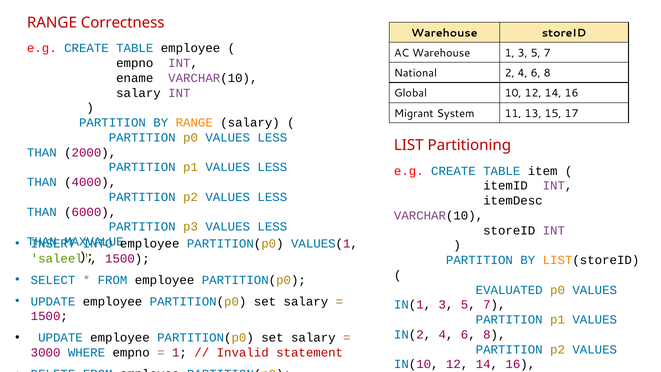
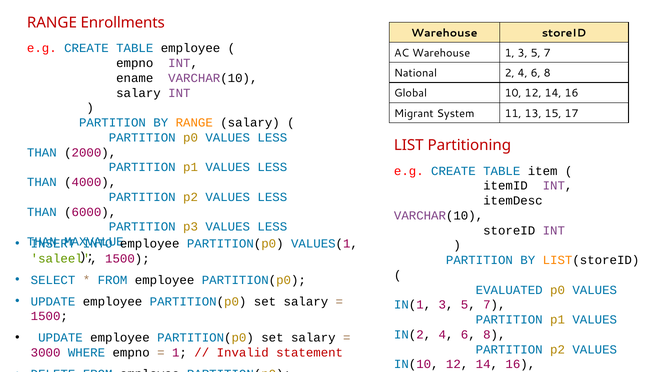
Correctness: Correctness -> Enrollments (123, 23)
